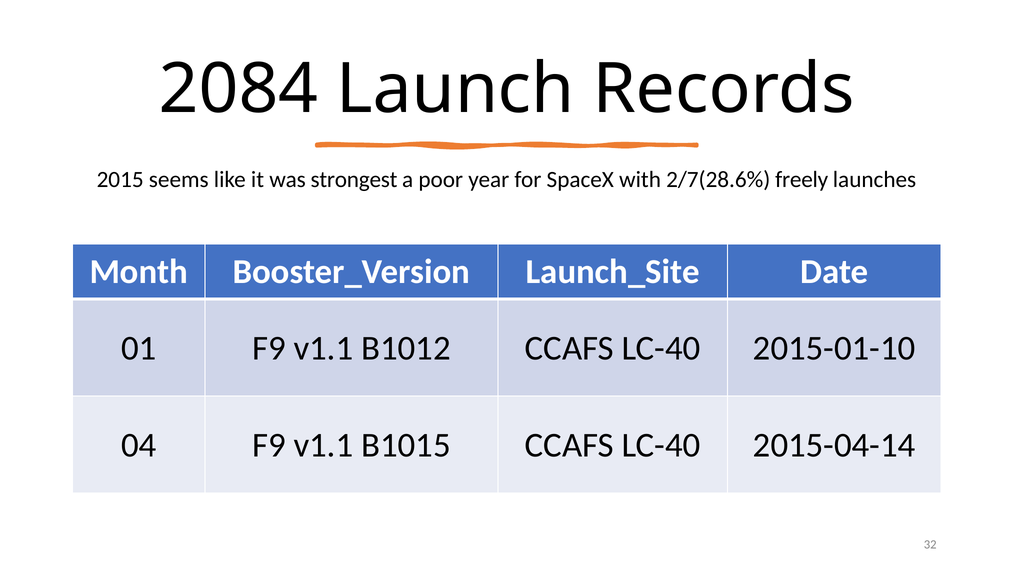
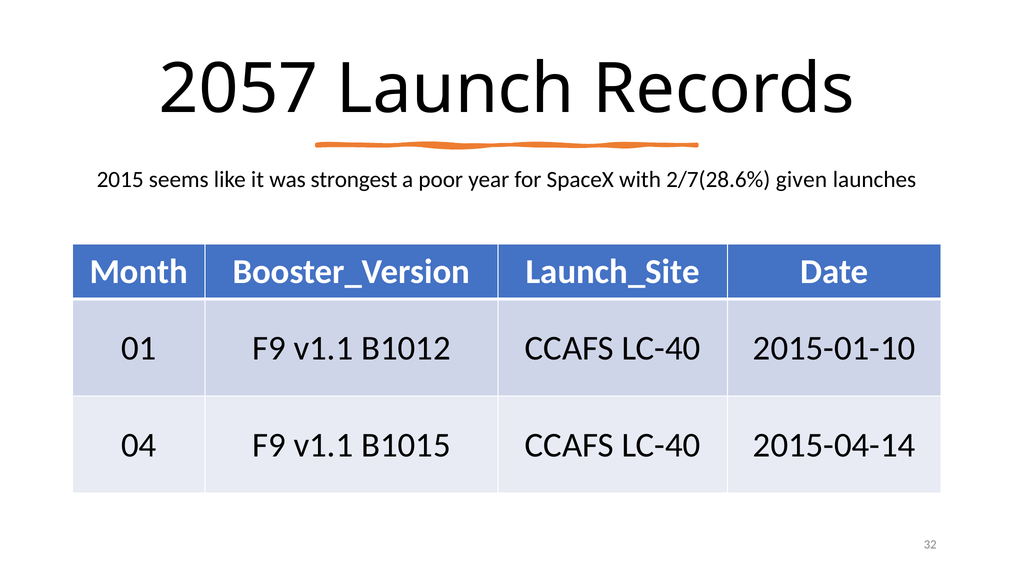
2084: 2084 -> 2057 (239, 89)
freely: freely -> given (801, 179)
